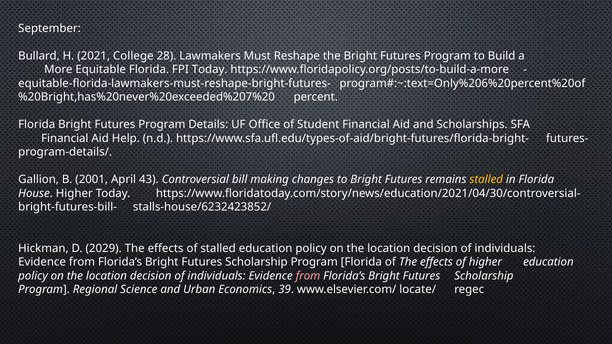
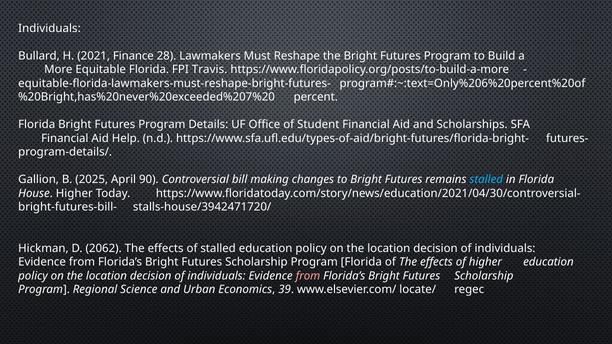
September: September -> Individuals (49, 28)
College: College -> Finance (133, 56)
FPI Today: Today -> Travis (210, 70)
2001: 2001 -> 2025 (92, 180)
43: 43 -> 90 (149, 180)
stalled colour: yellow -> light blue (486, 180)
stalls-house/6232423852/: stalls-house/6232423852/ -> stalls-house/3942471720/ (202, 207)
2029: 2029 -> 2062 (104, 249)
